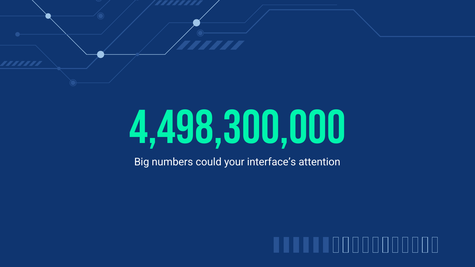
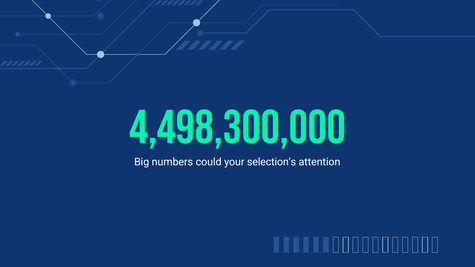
interface’s: interface’s -> selection’s (272, 162)
